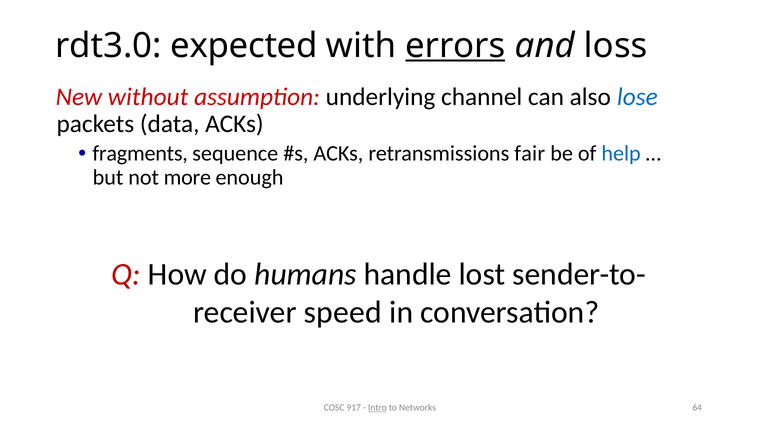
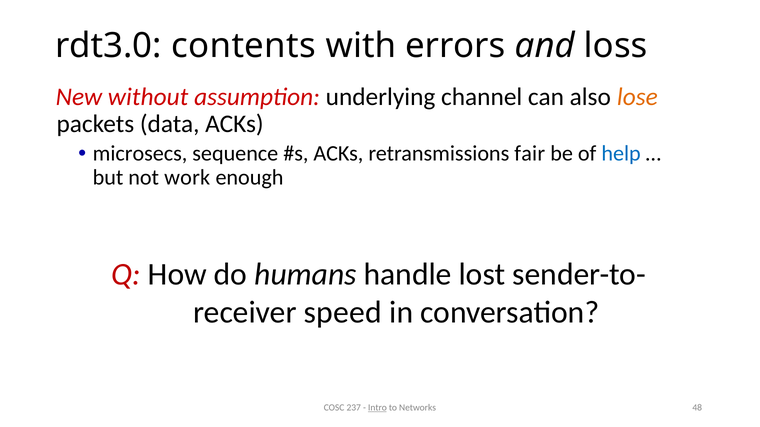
expected: expected -> contents (244, 46)
errors underline: present -> none (455, 46)
lose colour: blue -> orange (637, 97)
fragments: fragments -> microsecs (140, 154)
more: more -> work (187, 178)
917: 917 -> 237 (354, 408)
64: 64 -> 48 (697, 408)
